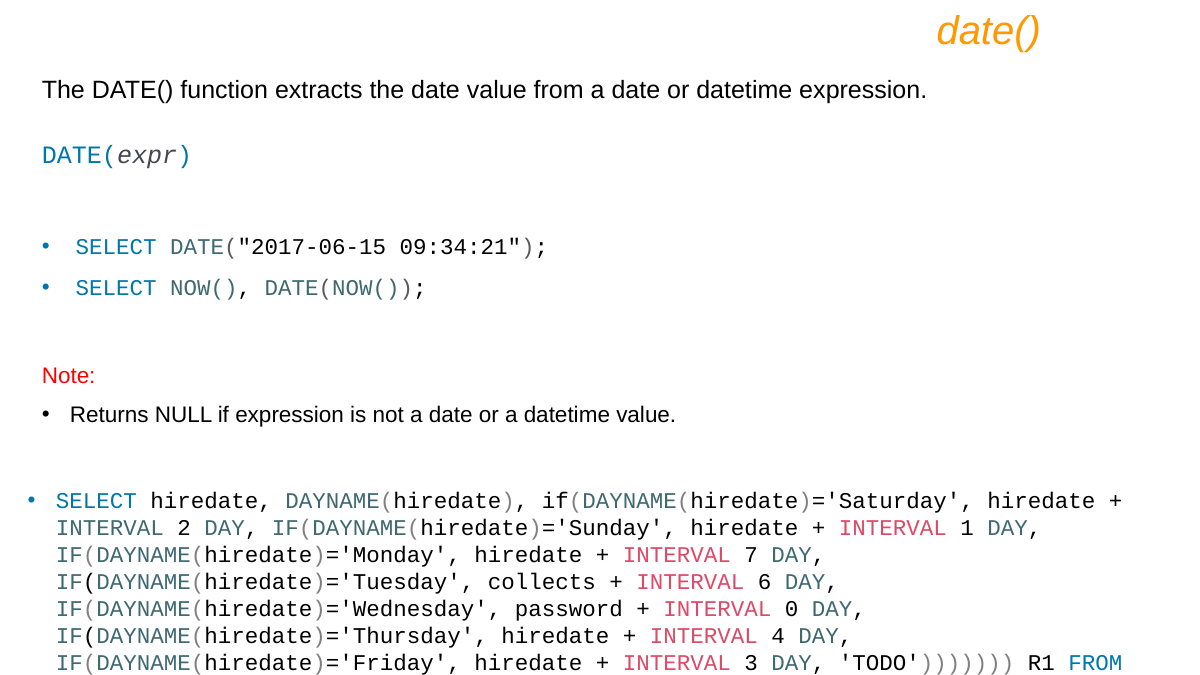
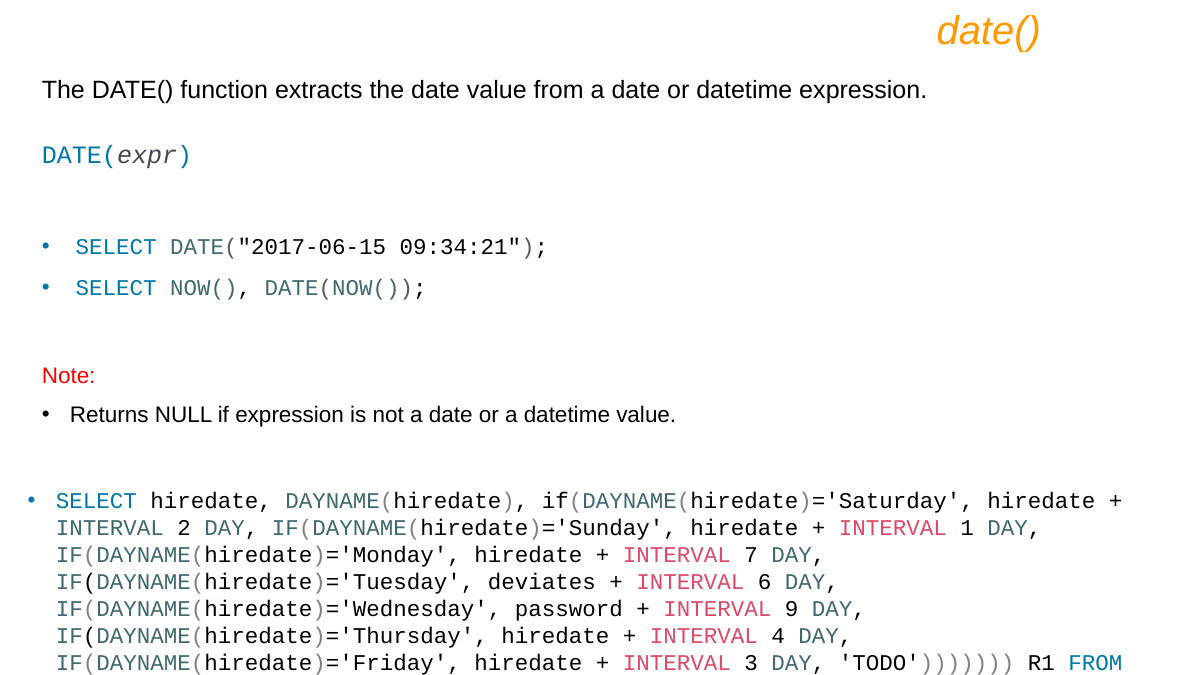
collects: collects -> deviates (542, 582)
0: 0 -> 9 (792, 609)
